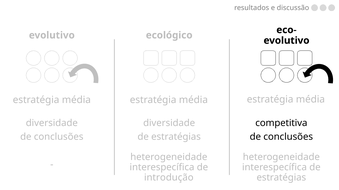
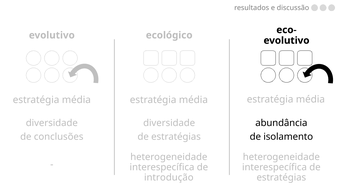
competitiva: competitiva -> abundância (281, 123)
conclusões: conclusões -> isolamento (288, 137)
